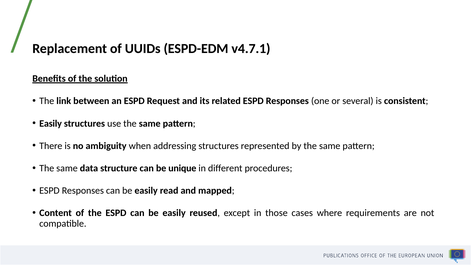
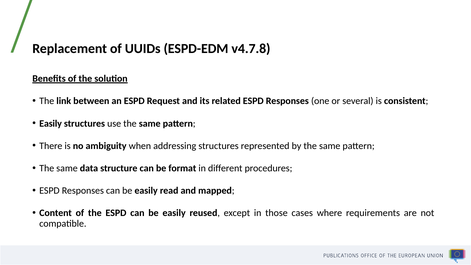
v4.7.1: v4.7.1 -> v4.7.8 (251, 49)
unique: unique -> format (182, 168)
